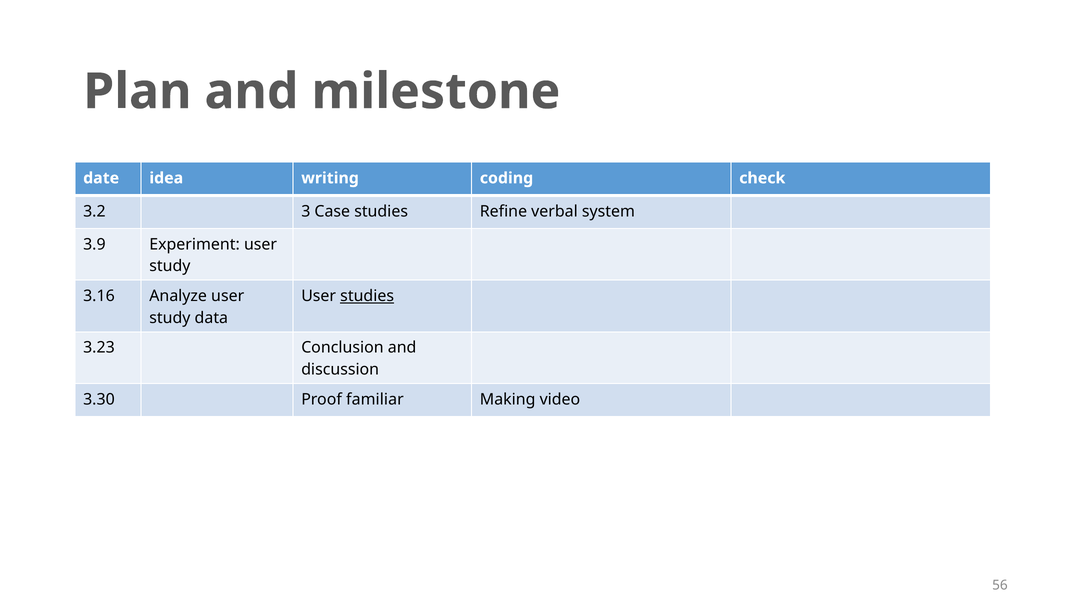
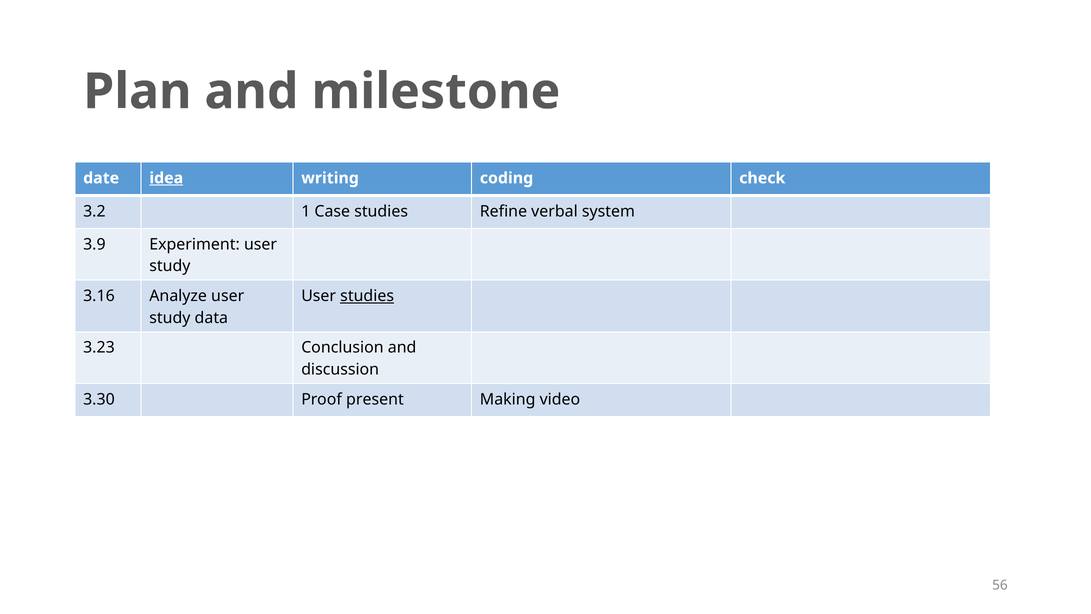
idea underline: none -> present (166, 178)
3: 3 -> 1 (306, 211)
familiar: familiar -> present (375, 399)
